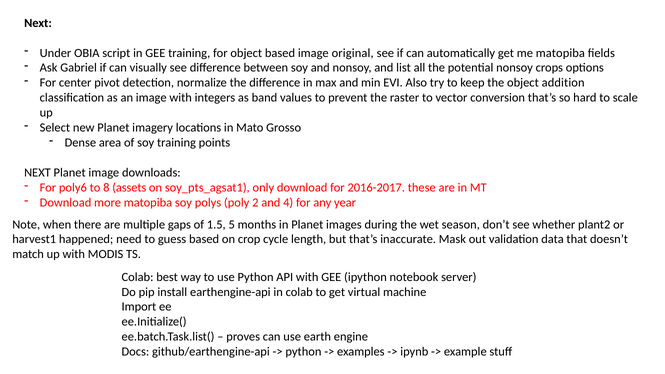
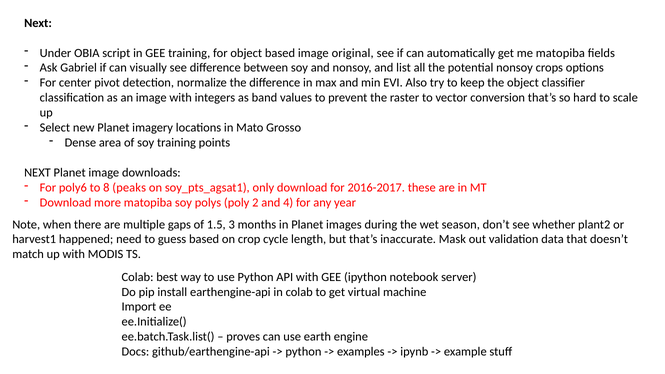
addition: addition -> classifier (563, 83)
assets: assets -> peaks (129, 188)
5: 5 -> 3 (232, 224)
